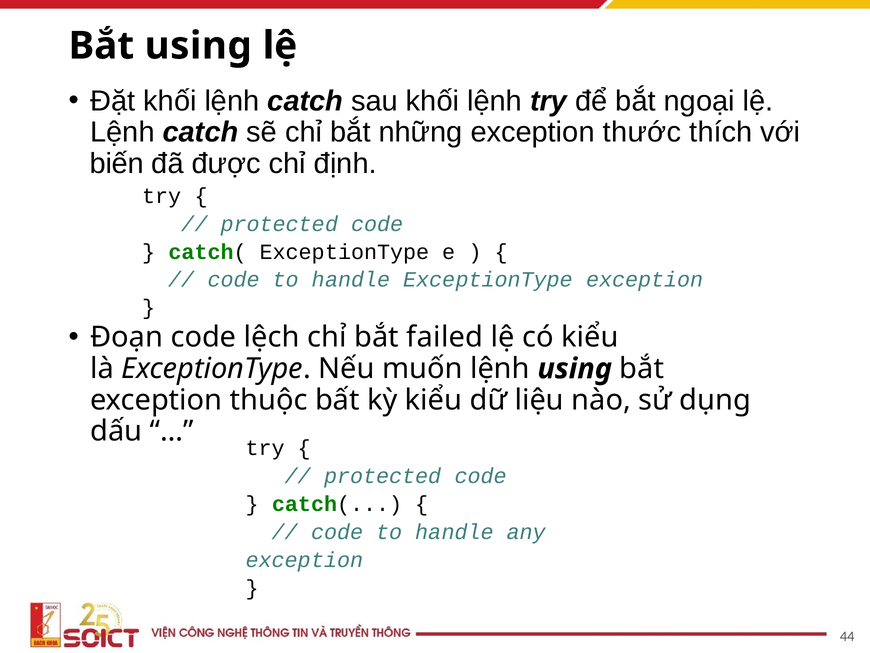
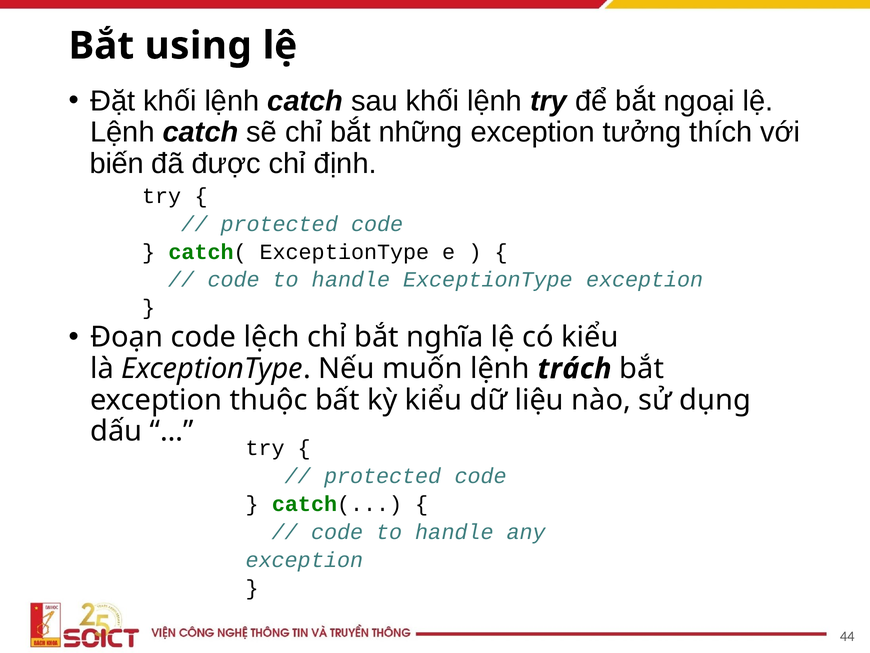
thước: thước -> tưởng (642, 132)
failed: failed -> nghĩa (445, 337)
lệnh using: using -> trách (575, 368)
